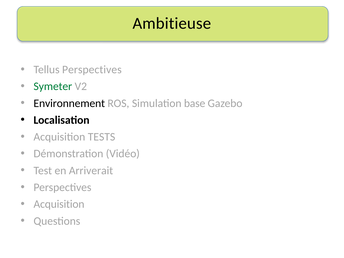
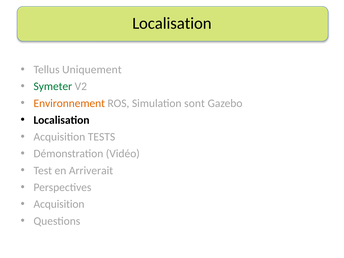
Ambitieuse: Ambitieuse -> Localisation (172, 23)
Tellus Perspectives: Perspectives -> Uniquement (92, 70)
Environnement colour: black -> orange (69, 103)
base: base -> sont (195, 103)
